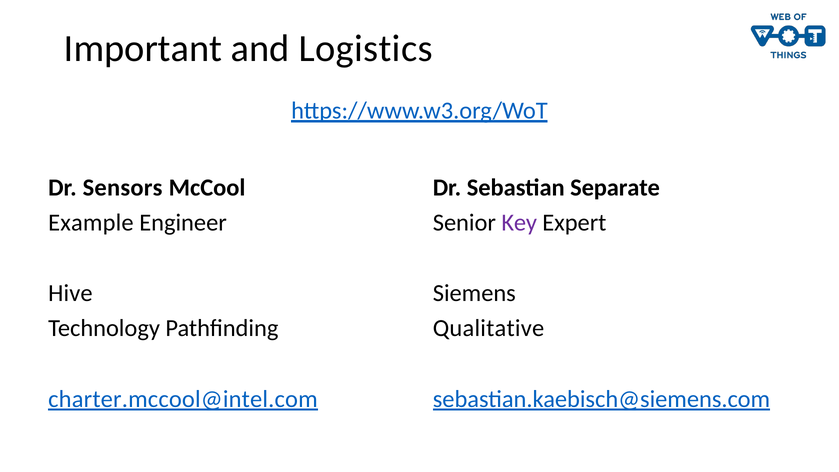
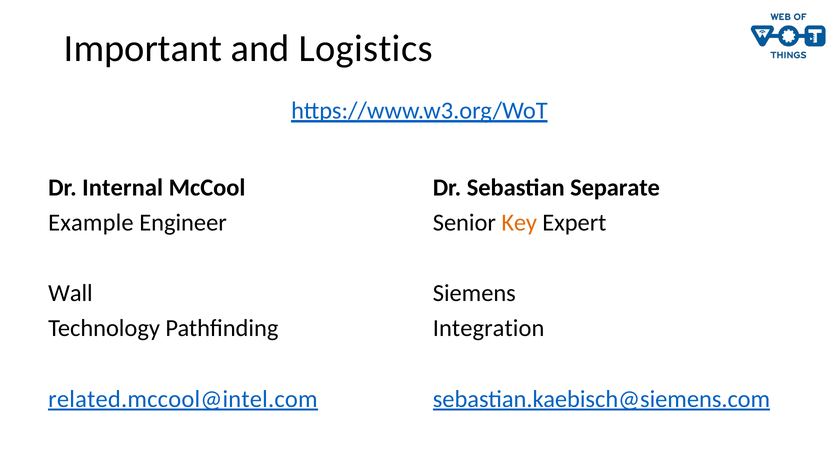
Sensors: Sensors -> Internal (123, 188)
Key colour: purple -> orange (519, 223)
Hive: Hive -> Wall (70, 293)
Qualitative: Qualitative -> Integration (489, 328)
charter.mccool@intel.com: charter.mccool@intel.com -> related.mccool@intel.com (183, 399)
